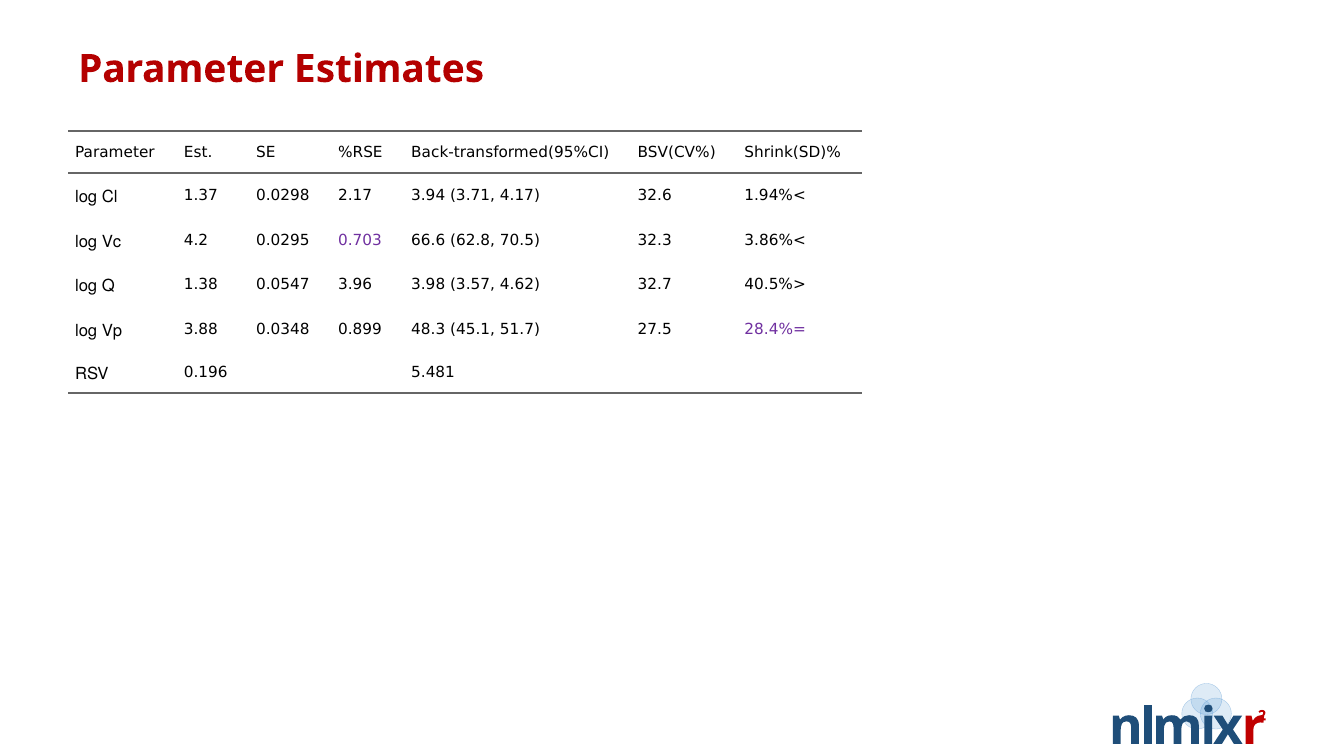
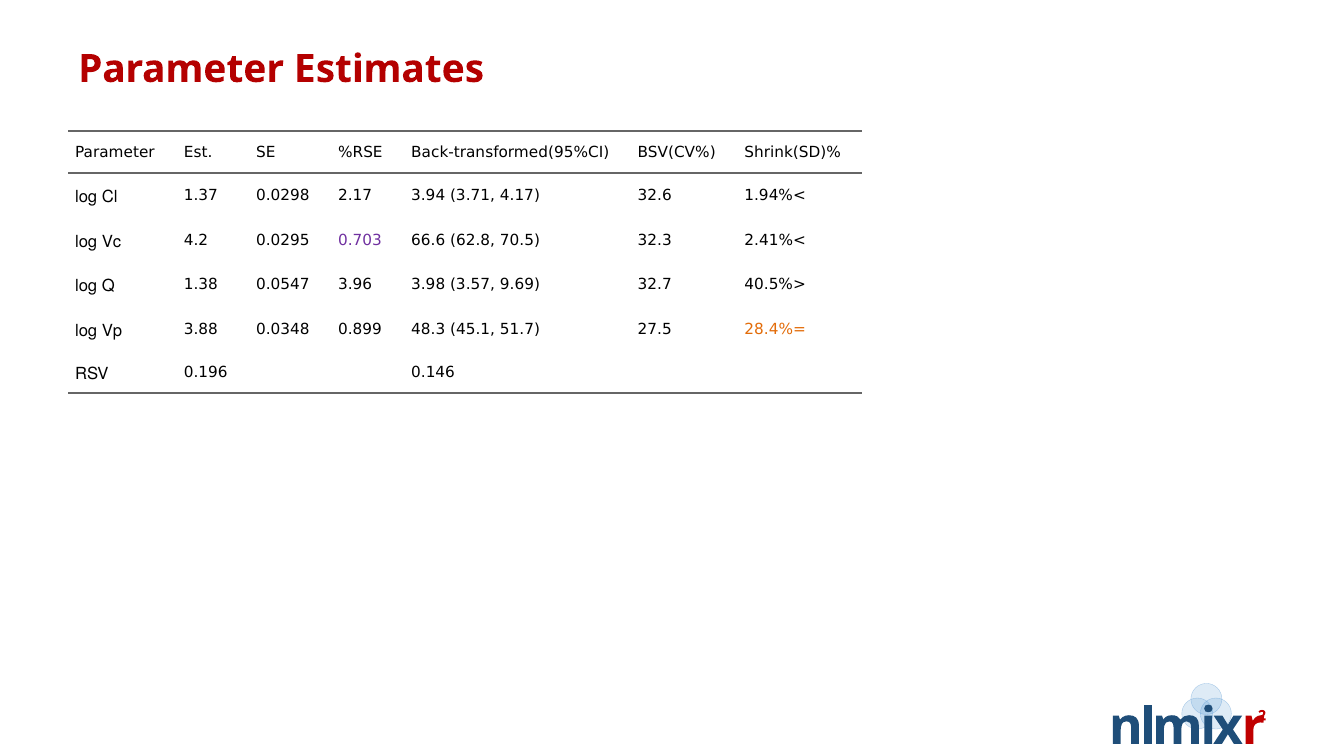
3.86%<: 3.86%< -> 2.41%< (775, 240)
4.62: 4.62 -> 9.69 (520, 284)
28.4%= colour: purple -> orange (775, 329)
5.481: 5.481 -> 0.146 (433, 372)
